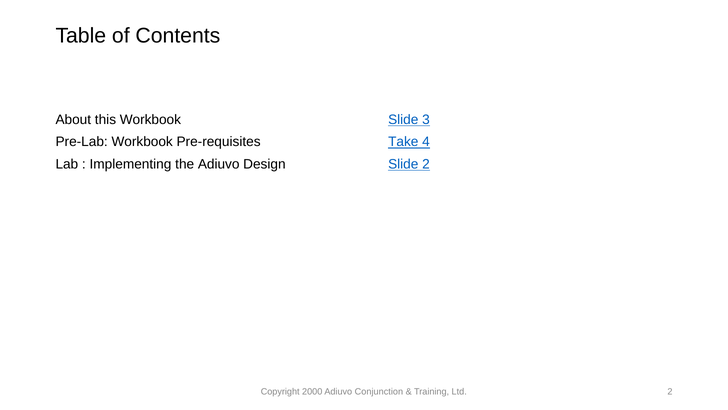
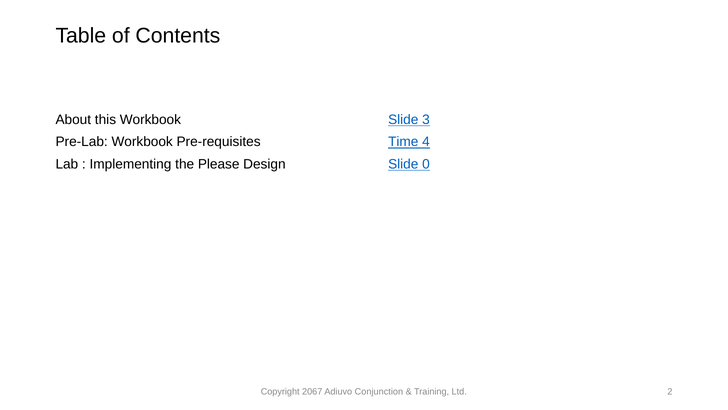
Take: Take -> Time (403, 142)
the Adiuvo: Adiuvo -> Please (219, 164)
Slide 2: 2 -> 0 (426, 164)
2000: 2000 -> 2067 (312, 391)
